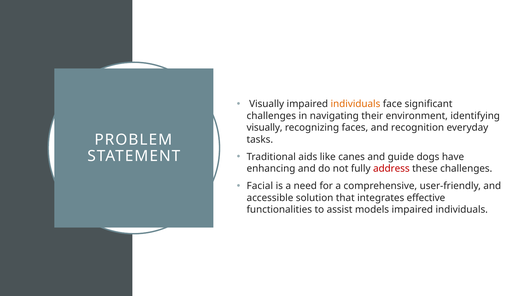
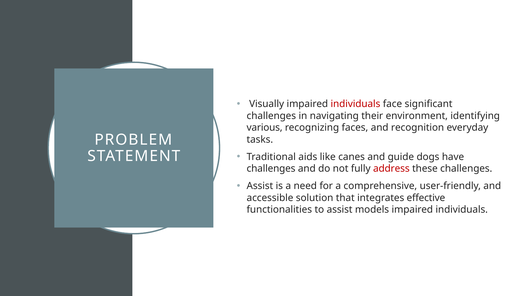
individuals colour: orange -> red (355, 104)
visually: visually -> various (265, 128)
enhancing: enhancing -> challenges (271, 169)
Facial: Facial -> Assist (260, 186)
